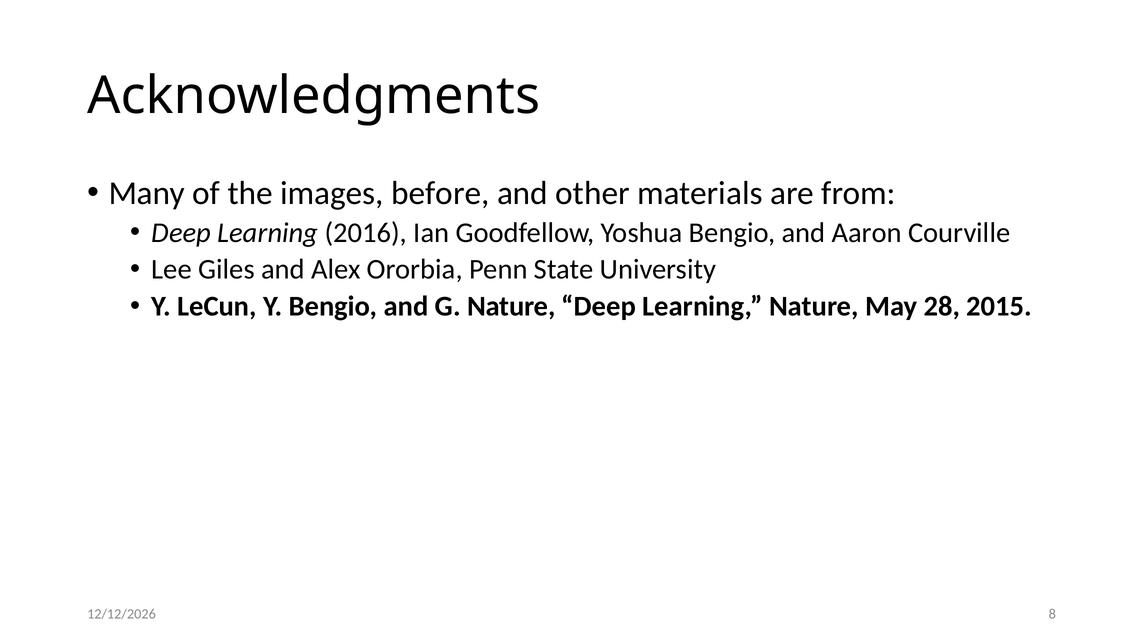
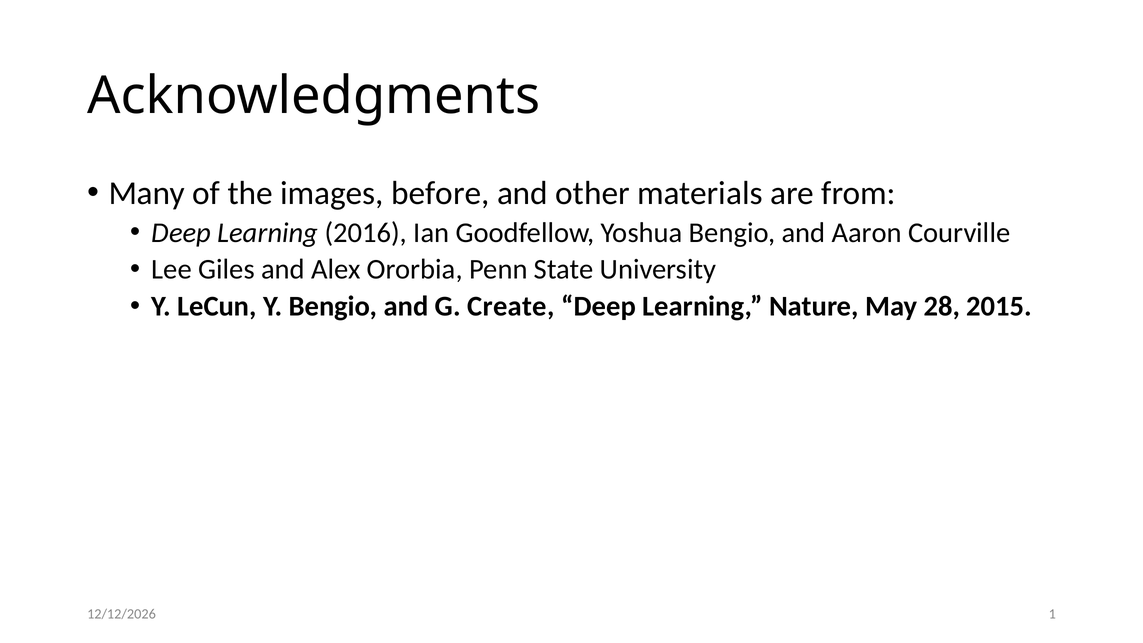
G Nature: Nature -> Create (511, 306)
8: 8 -> 1 (1052, 614)
